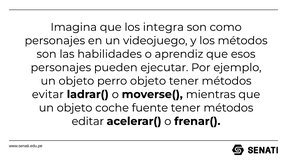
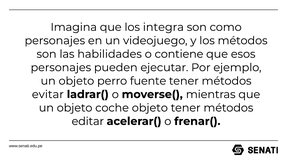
aprendiz: aprendiz -> contiene (179, 54)
perro objeto: objeto -> fuente (148, 81)
coche fuente: fuente -> objeto (150, 107)
